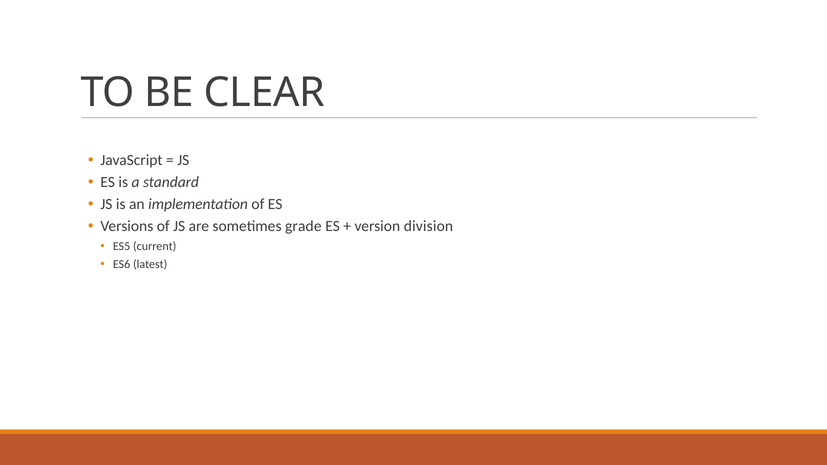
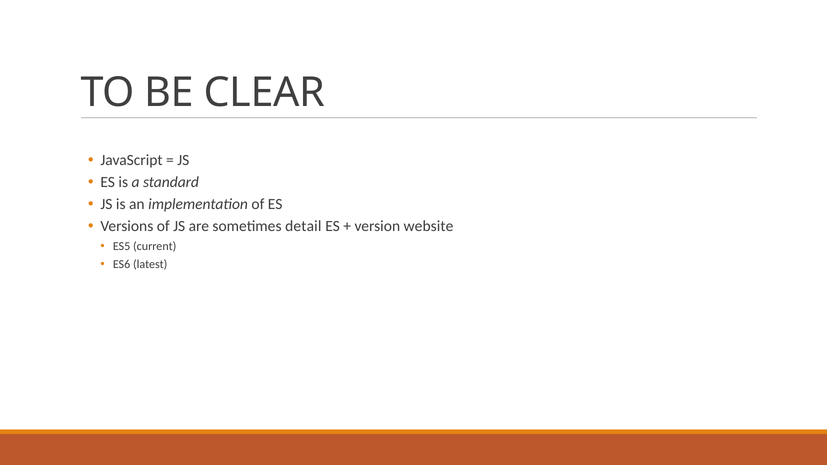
grade: grade -> detail (303, 226)
division: division -> website (429, 226)
